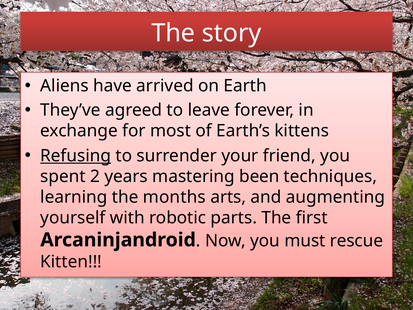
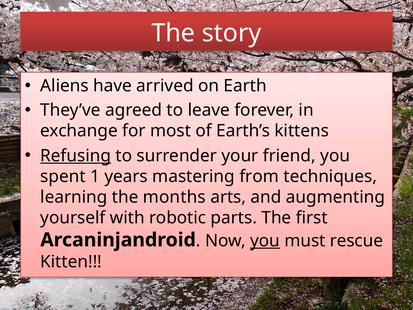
2: 2 -> 1 (95, 176)
been: been -> from (259, 176)
you underline: none -> present (265, 241)
